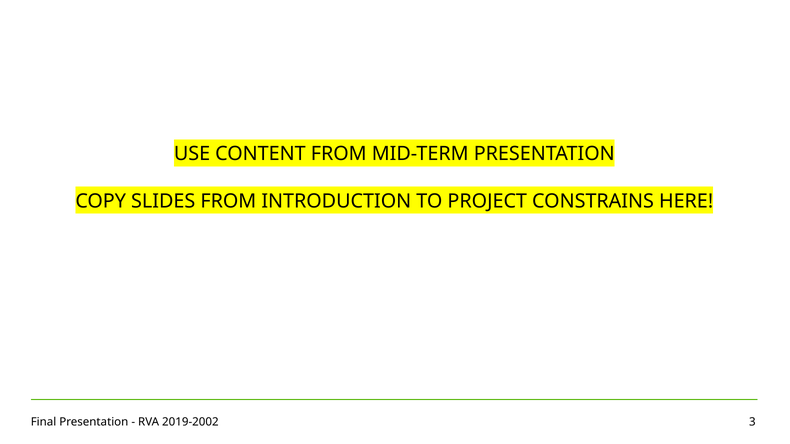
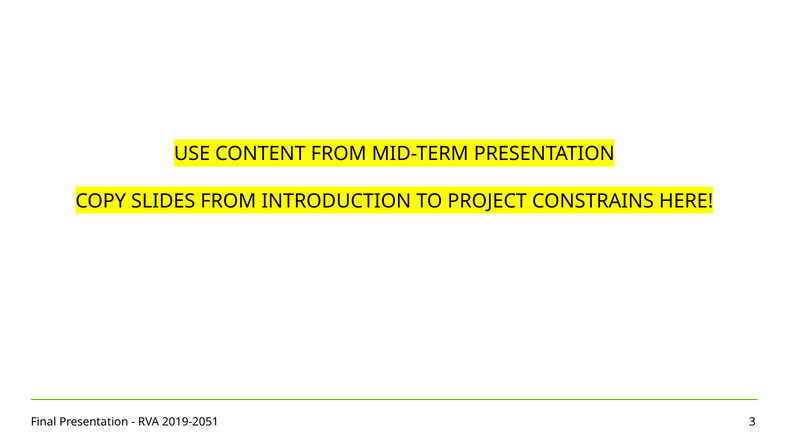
2019-2002: 2019-2002 -> 2019-2051 (190, 422)
